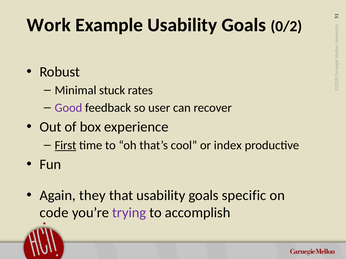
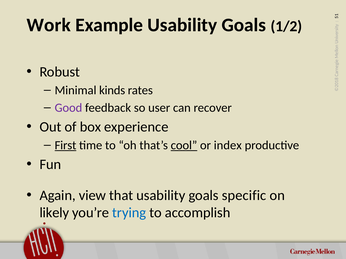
0/2: 0/2 -> 1/2 (286, 26)
stuck: stuck -> kinds (112, 90)
cool underline: none -> present (184, 146)
they: they -> view (92, 196)
code: code -> likely (54, 213)
trying colour: purple -> blue (129, 213)
